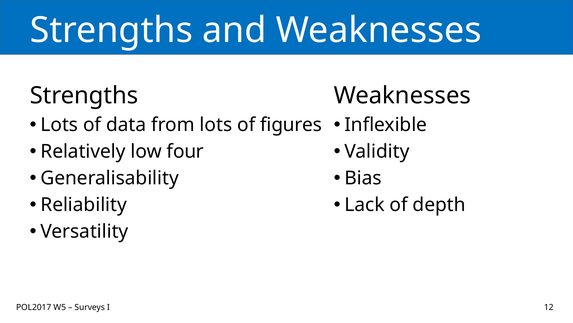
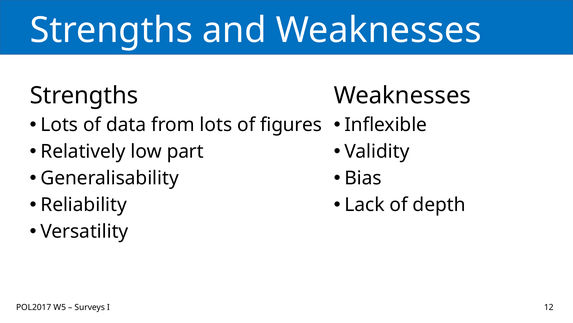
four: four -> part (185, 151)
